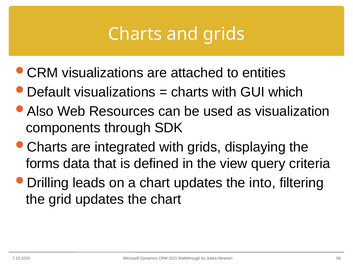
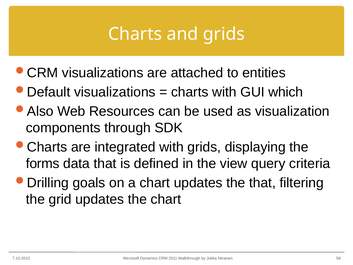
leads: leads -> goals (89, 183)
the into: into -> that (262, 183)
